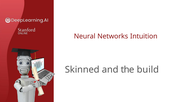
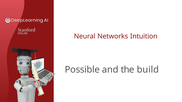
Skinned: Skinned -> Possible (82, 70)
